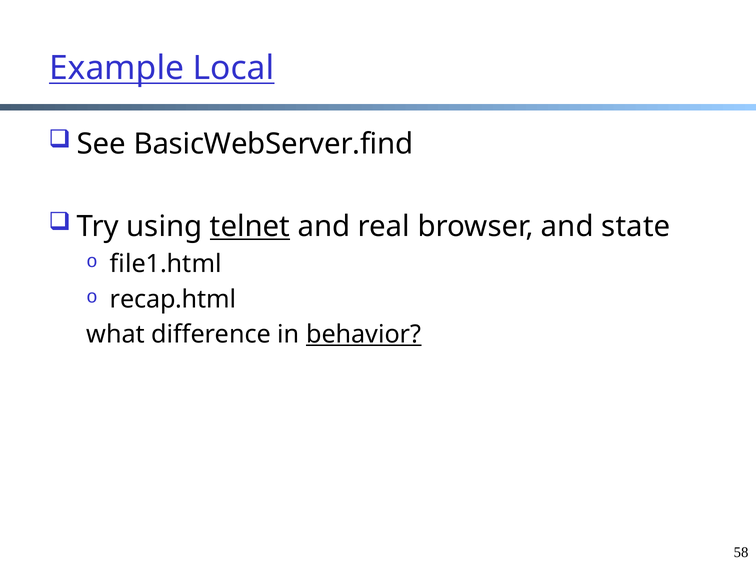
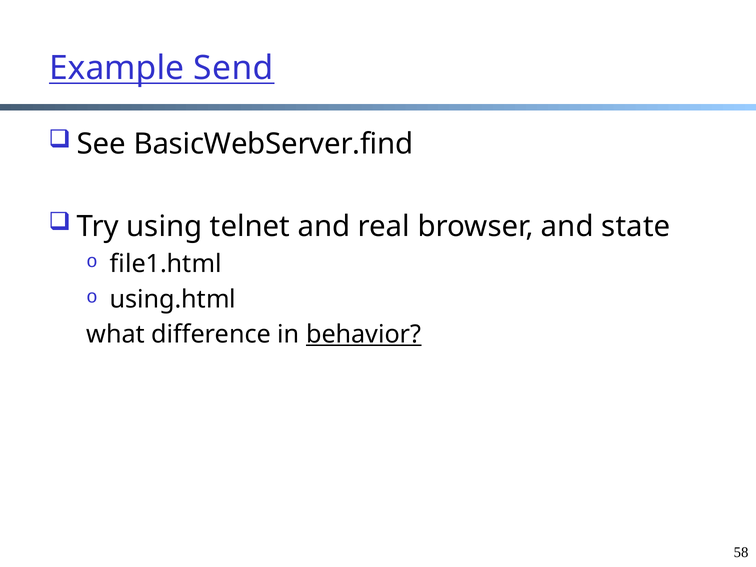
Local: Local -> Send (233, 68)
telnet underline: present -> none (250, 227)
recap.html: recap.html -> using.html (173, 299)
